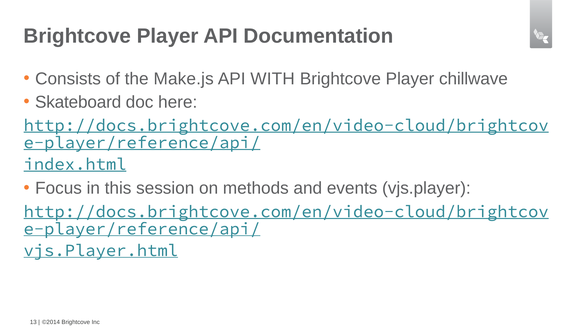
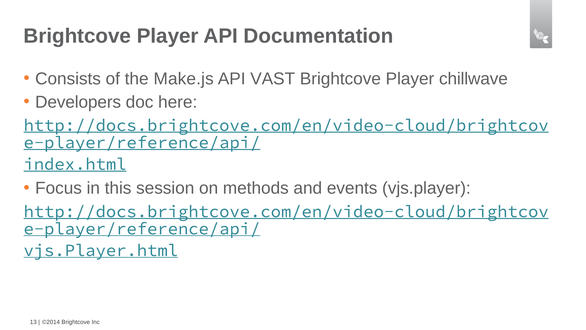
WITH: WITH -> VAST (273, 79)
Skateboard: Skateboard -> Developers (78, 102)
